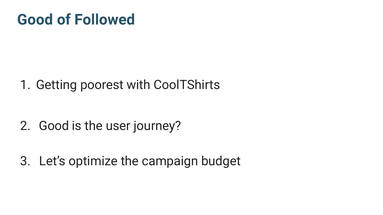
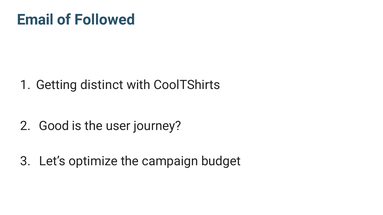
Good: Good -> Email (35, 20)
poorest: poorest -> distinct (102, 85)
